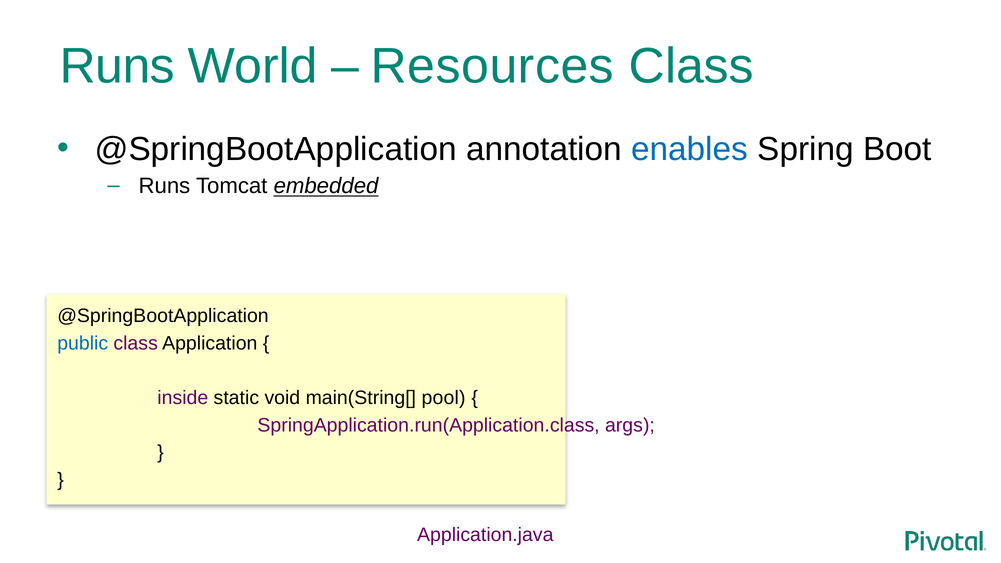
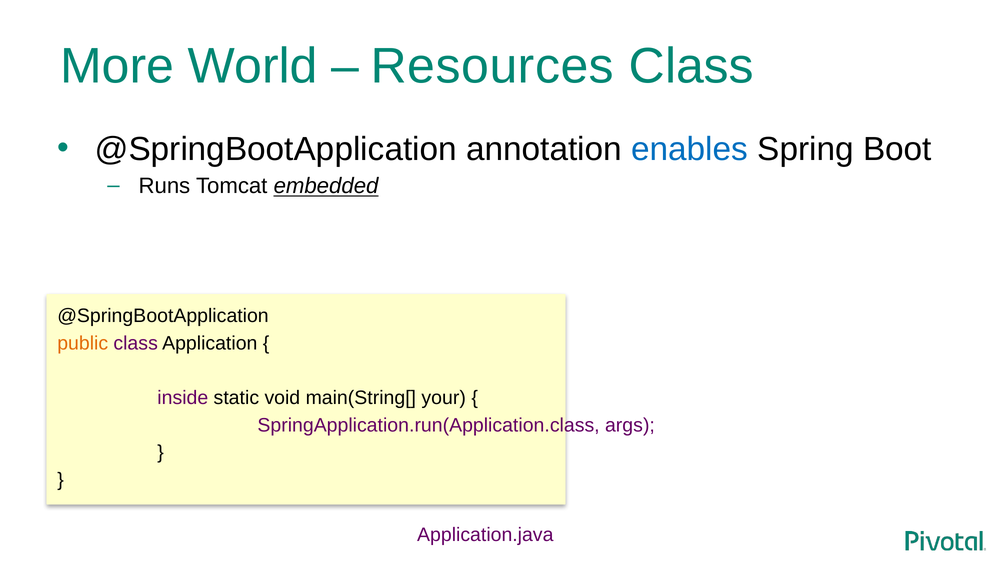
Runs: Runs -> More (117, 66)
public colour: blue -> orange (83, 343)
pool: pool -> your (444, 398)
